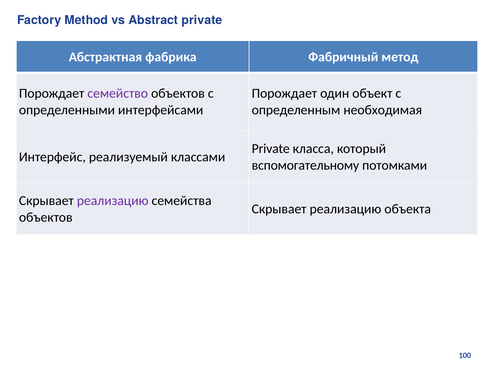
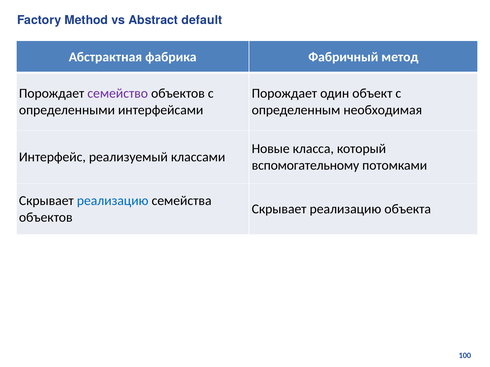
Abstract private: private -> default (202, 20)
Private: Private -> Новые (271, 149)
реализацию colour: purple -> blue (113, 201)
